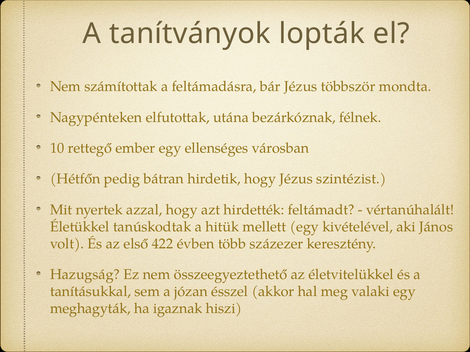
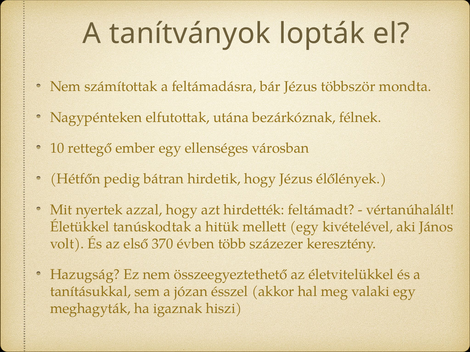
szintézist: szintézist -> élőlények (351, 179)
422: 422 -> 370 (163, 244)
